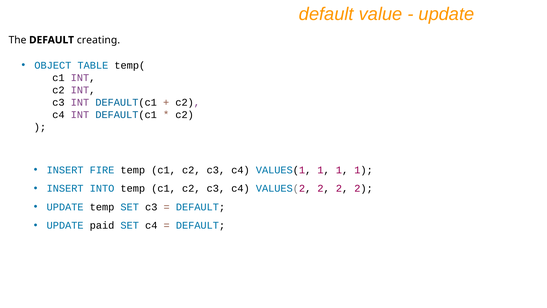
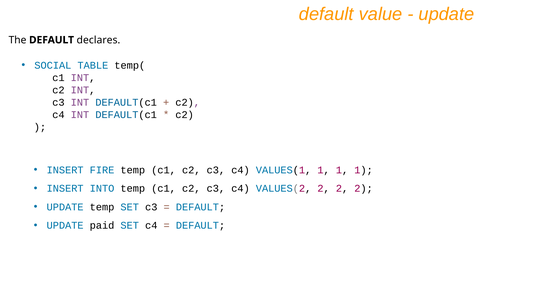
creating: creating -> declares (98, 40)
OBJECT: OBJECT -> SOCIAL (53, 65)
